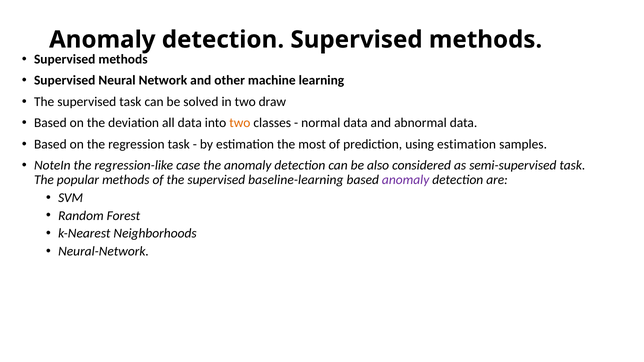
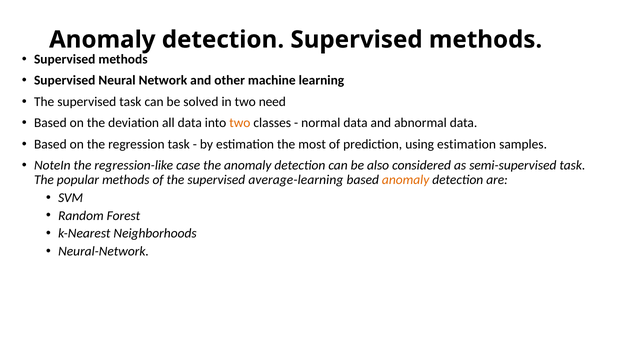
draw: draw -> need (272, 102)
baseline-learning: baseline-learning -> average-learning (296, 180)
anomaly colour: purple -> orange (406, 180)
